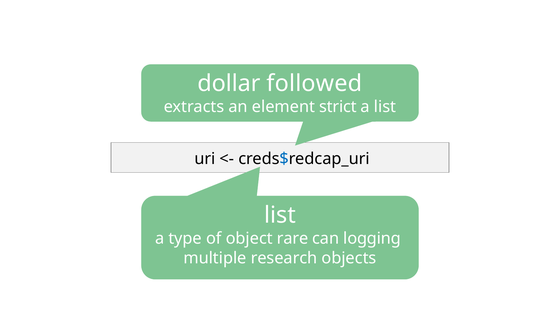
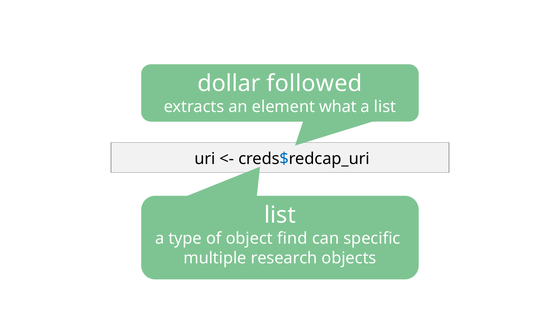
strict: strict -> what (338, 107)
rare: rare -> find (292, 238)
logging: logging -> specific (372, 238)
